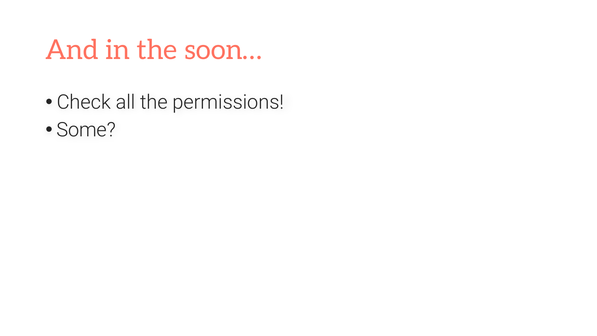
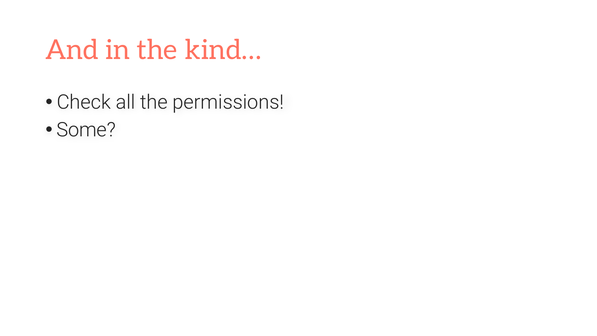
soon…: soon… -> kind… (223, 50)
